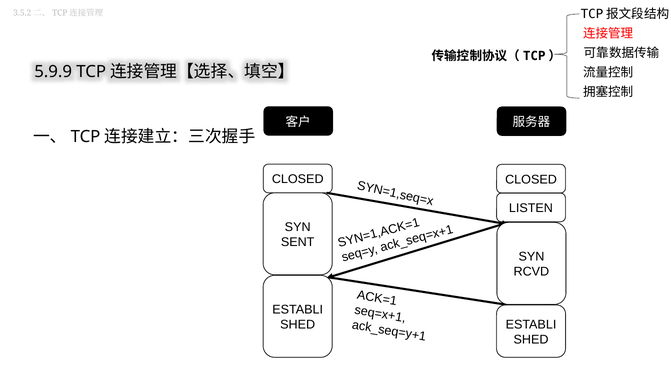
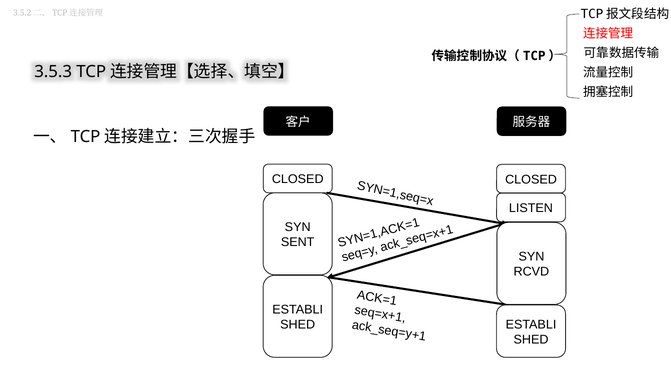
5.9.9: 5.9.9 -> 3.5.3 (53, 72)
